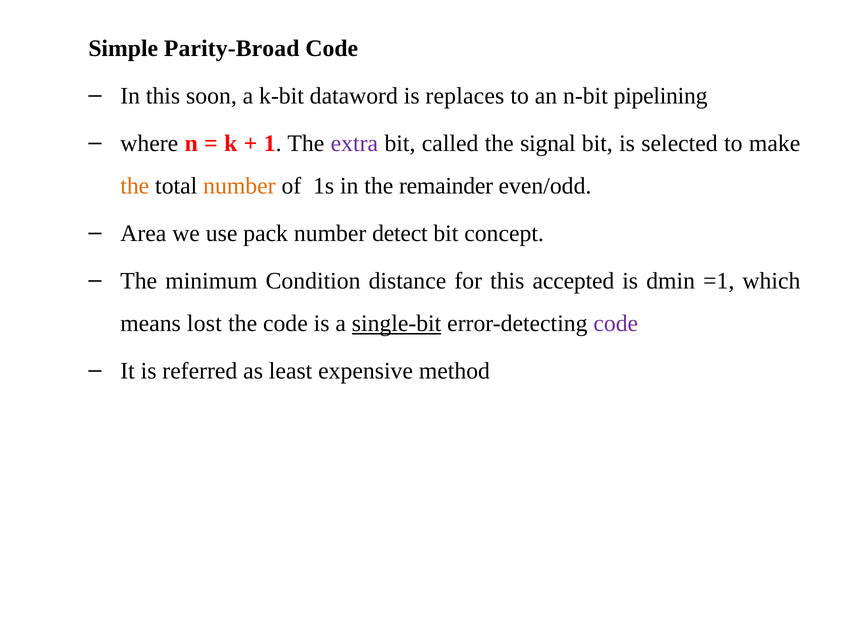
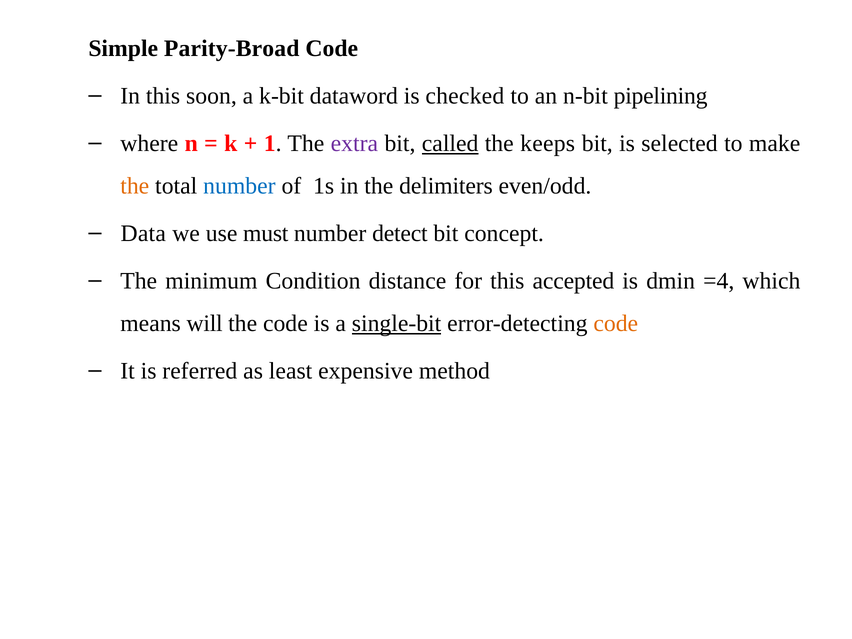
replaces: replaces -> checked (465, 96)
called underline: none -> present (450, 143)
signal: signal -> keeps (548, 143)
number colour: orange -> blue (239, 186)
remainder: remainder -> delimiters (446, 186)
Area: Area -> Data (143, 233)
pack: pack -> must (266, 233)
=1: =1 -> =4 (719, 281)
lost: lost -> will (205, 323)
code colour: purple -> orange (616, 323)
